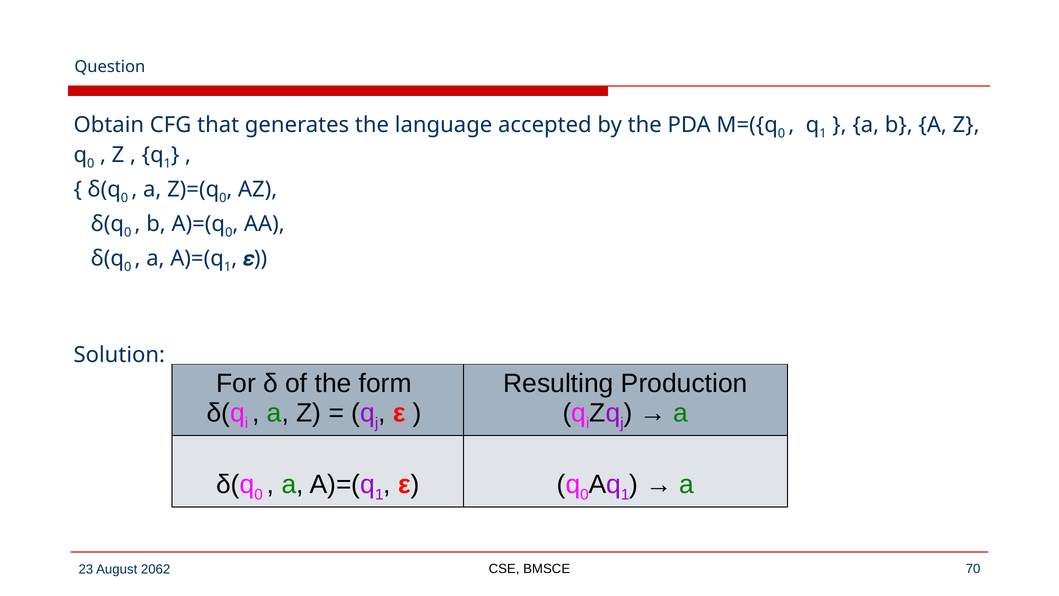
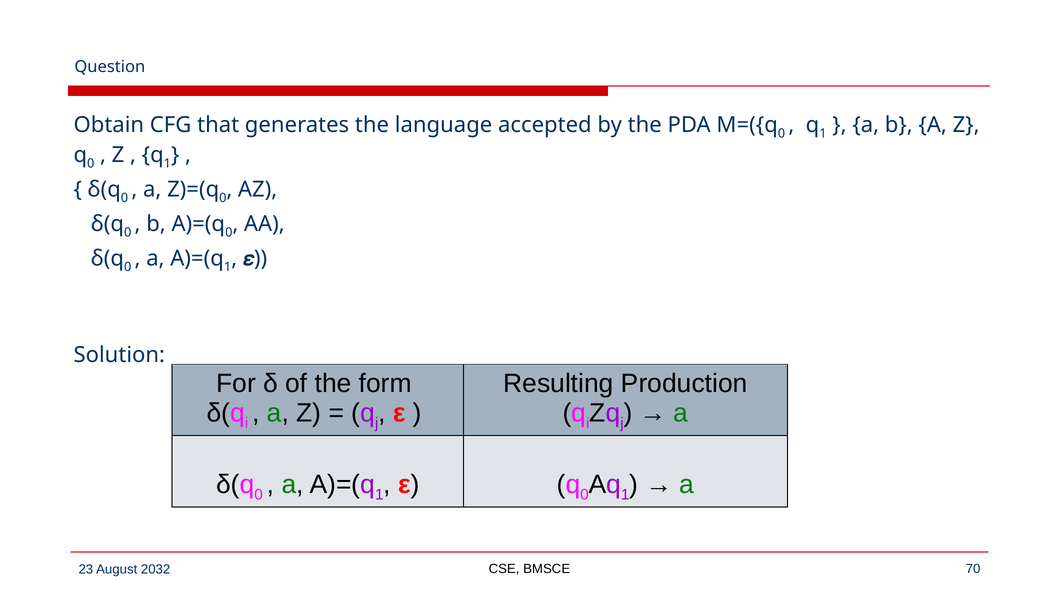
2062: 2062 -> 2032 (156, 569)
